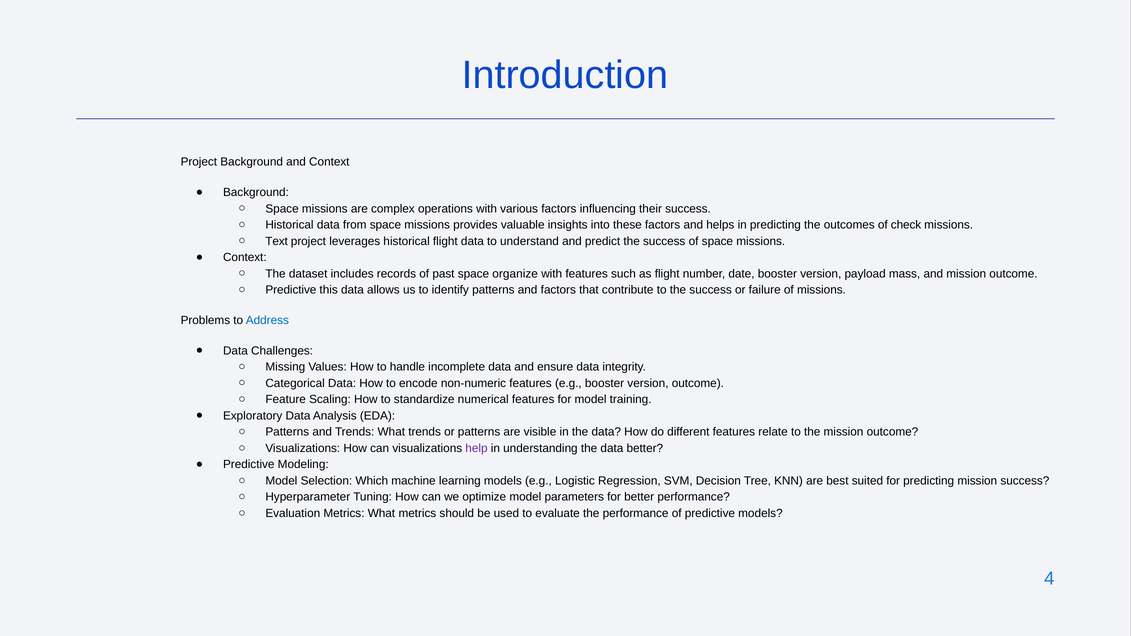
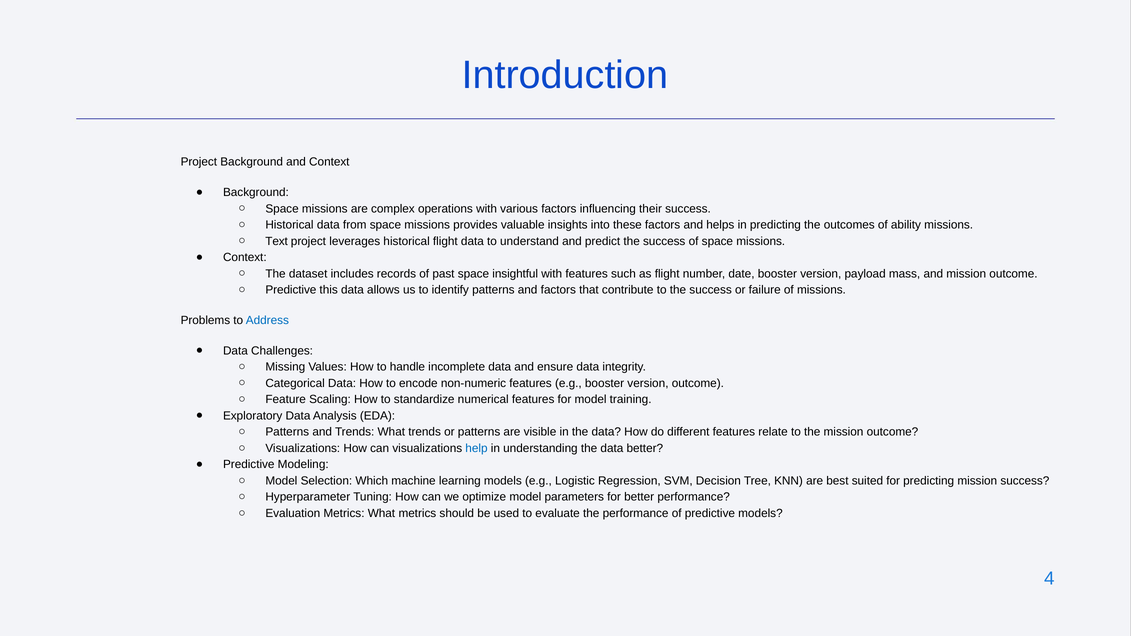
check: check -> ability (906, 225)
organize: organize -> insightful (515, 274)
help colour: purple -> blue (476, 448)
